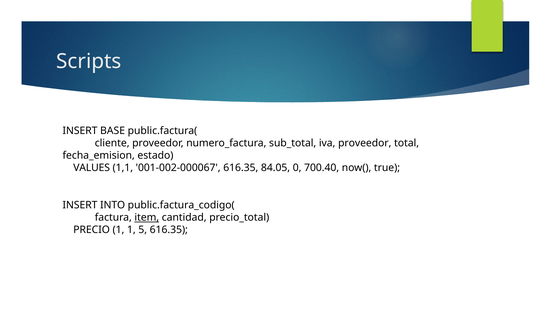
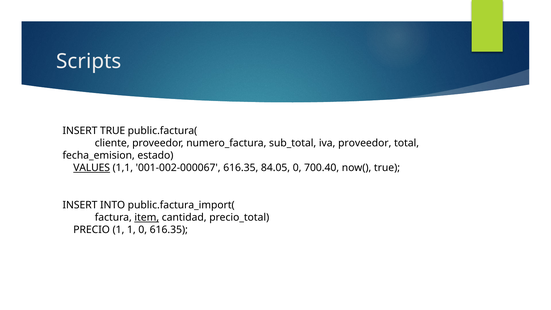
INSERT BASE: BASE -> TRUE (113, 131)
VALUES underline: none -> present (92, 168)
public.factura_codigo(: public.factura_codigo( -> public.factura_import( (181, 205)
1 5: 5 -> 0 (143, 230)
